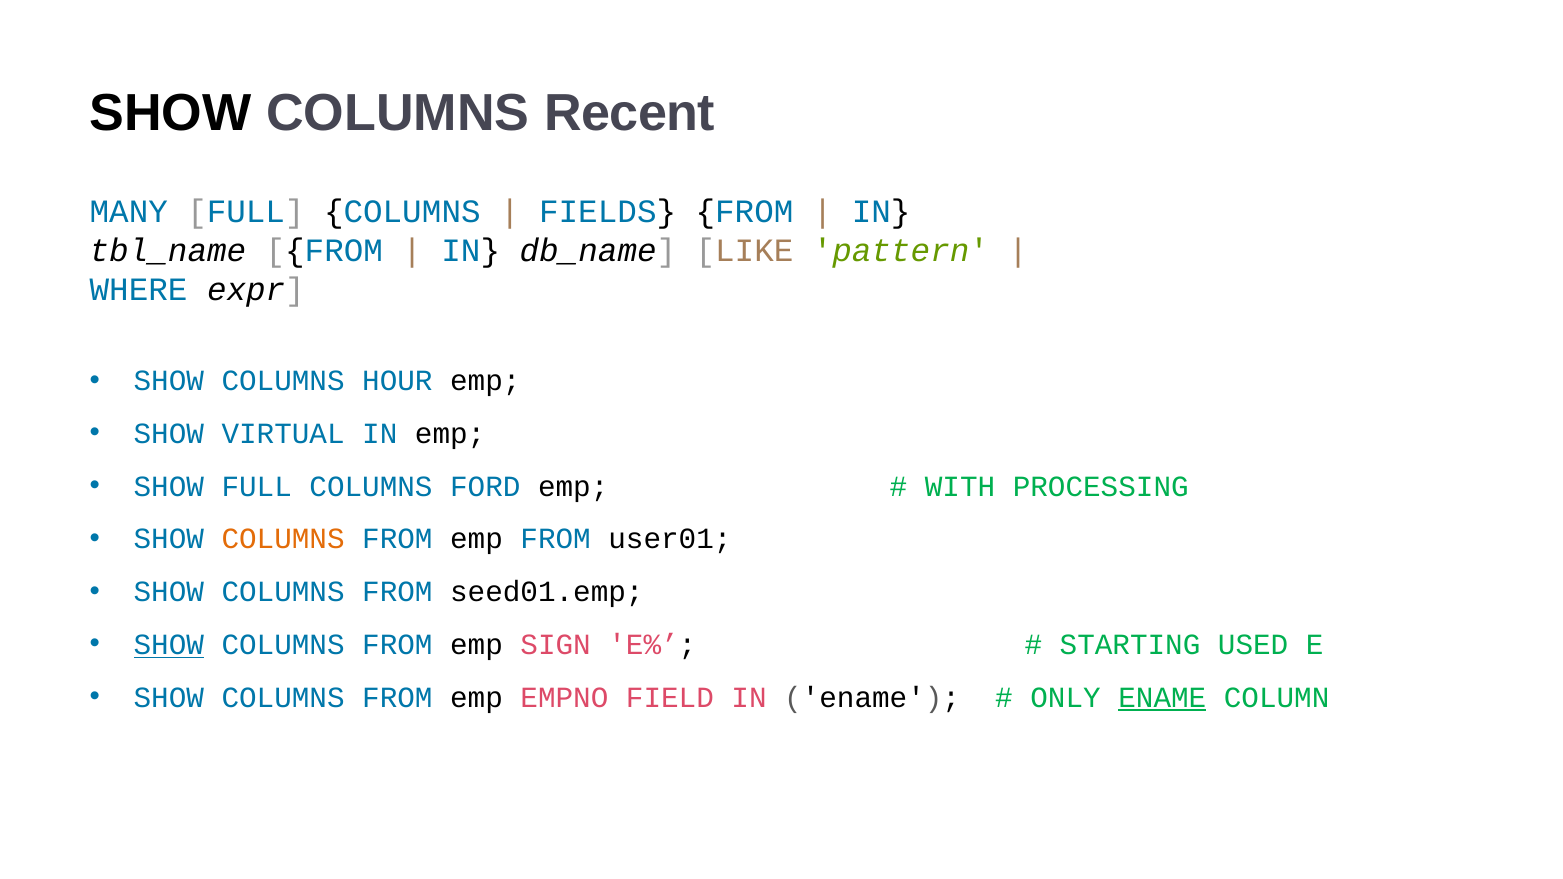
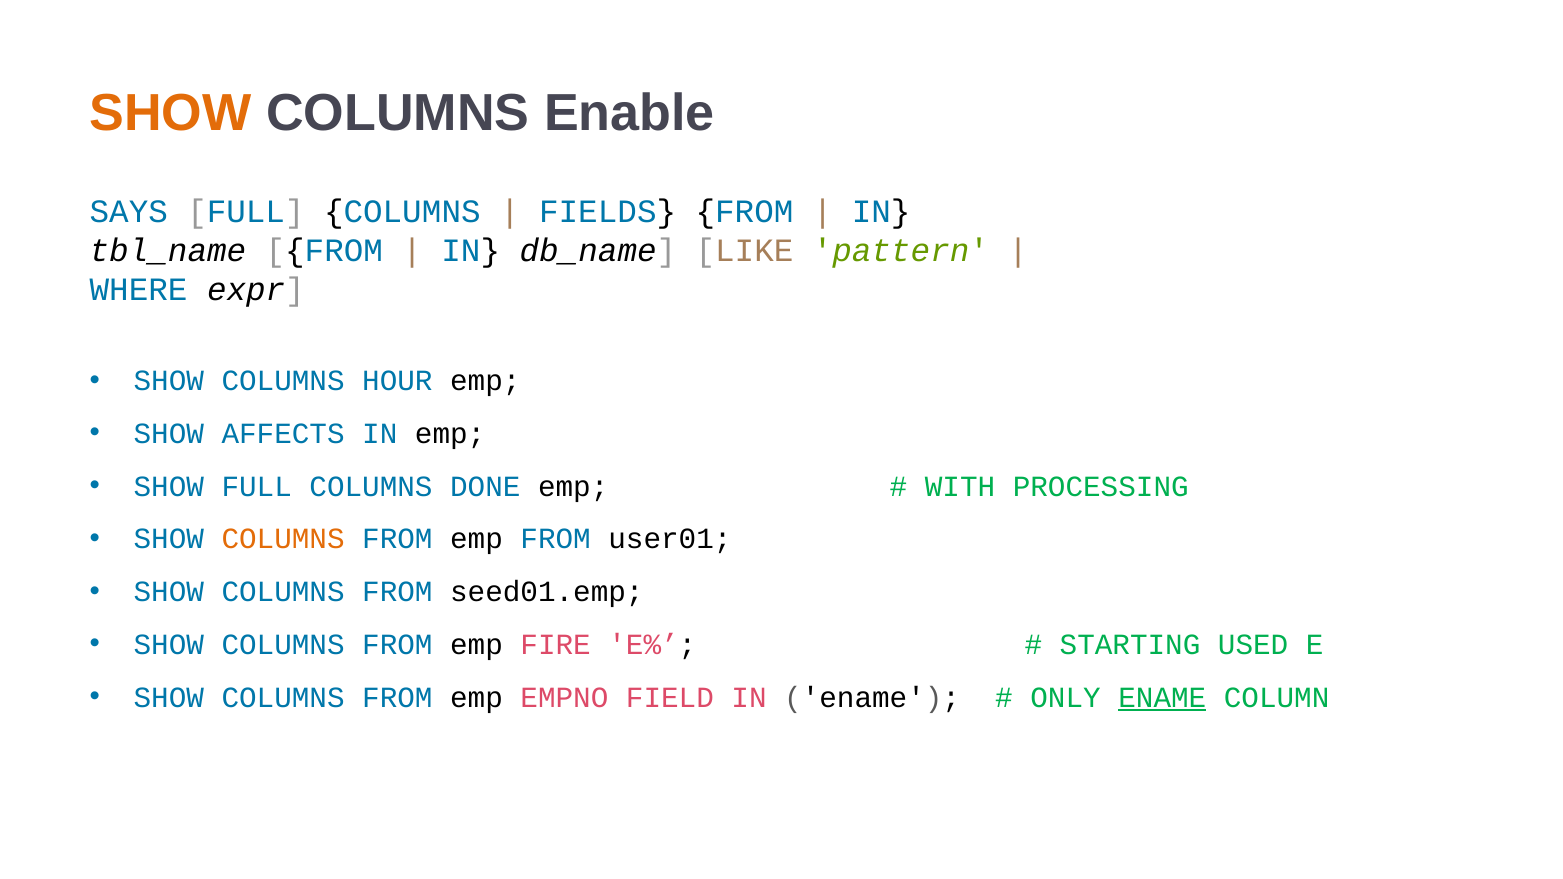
SHOW colour: black -> orange (171, 113)
Recent: Recent -> Enable (629, 113)
MANY: MANY -> SAYS (129, 212)
VIRTUAL: VIRTUAL -> AFFECTS (283, 434)
FORD: FORD -> DONE (485, 487)
SHOW underline: present -> none (169, 645)
SIGN: SIGN -> FIRE (556, 645)
